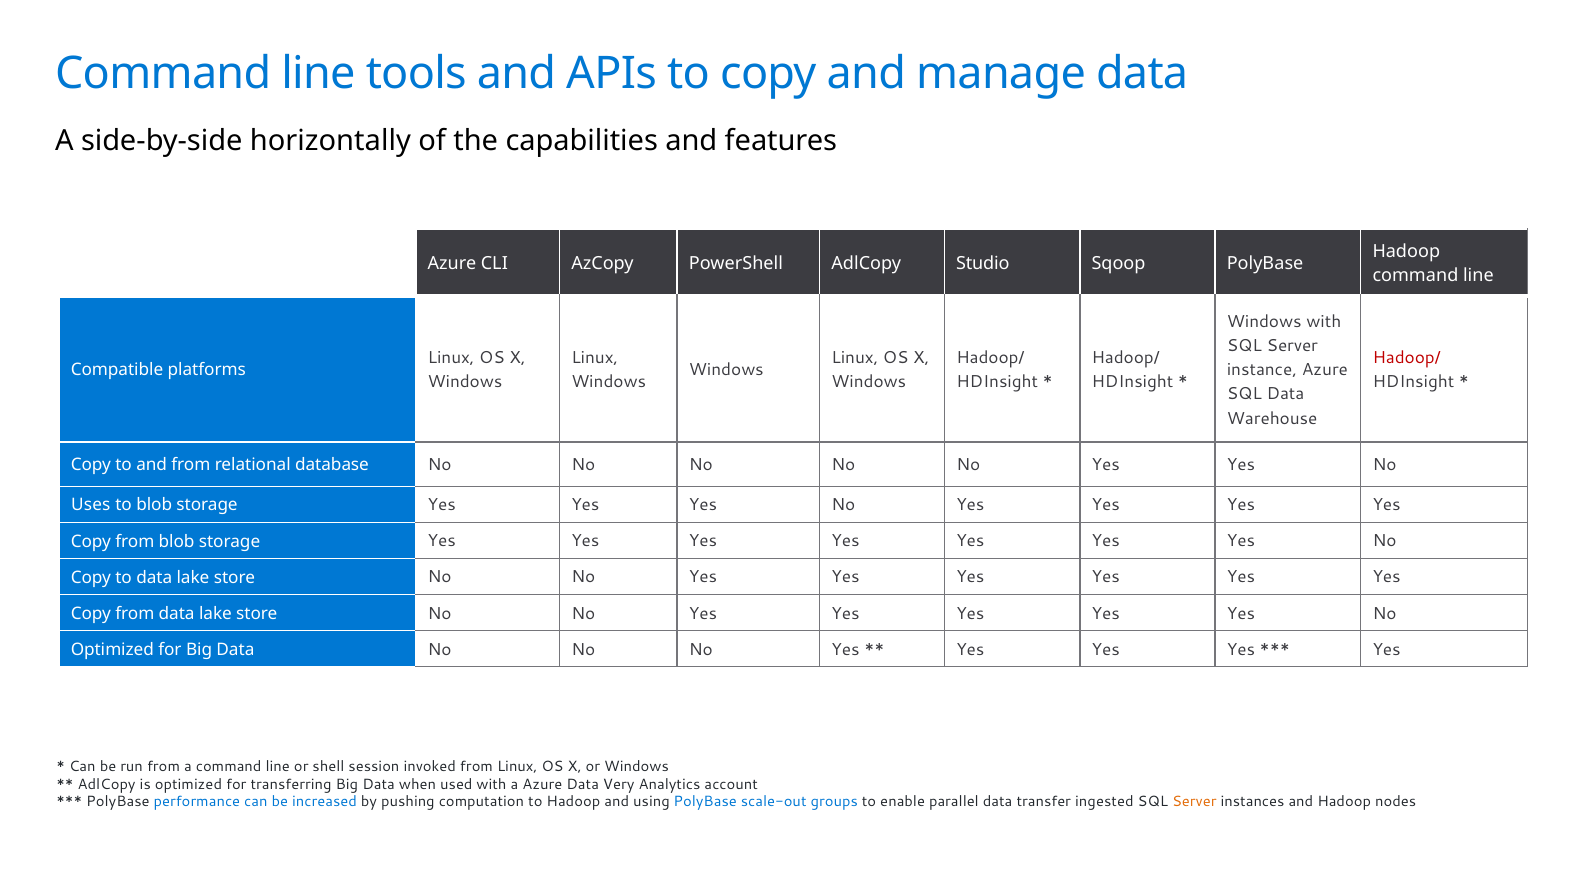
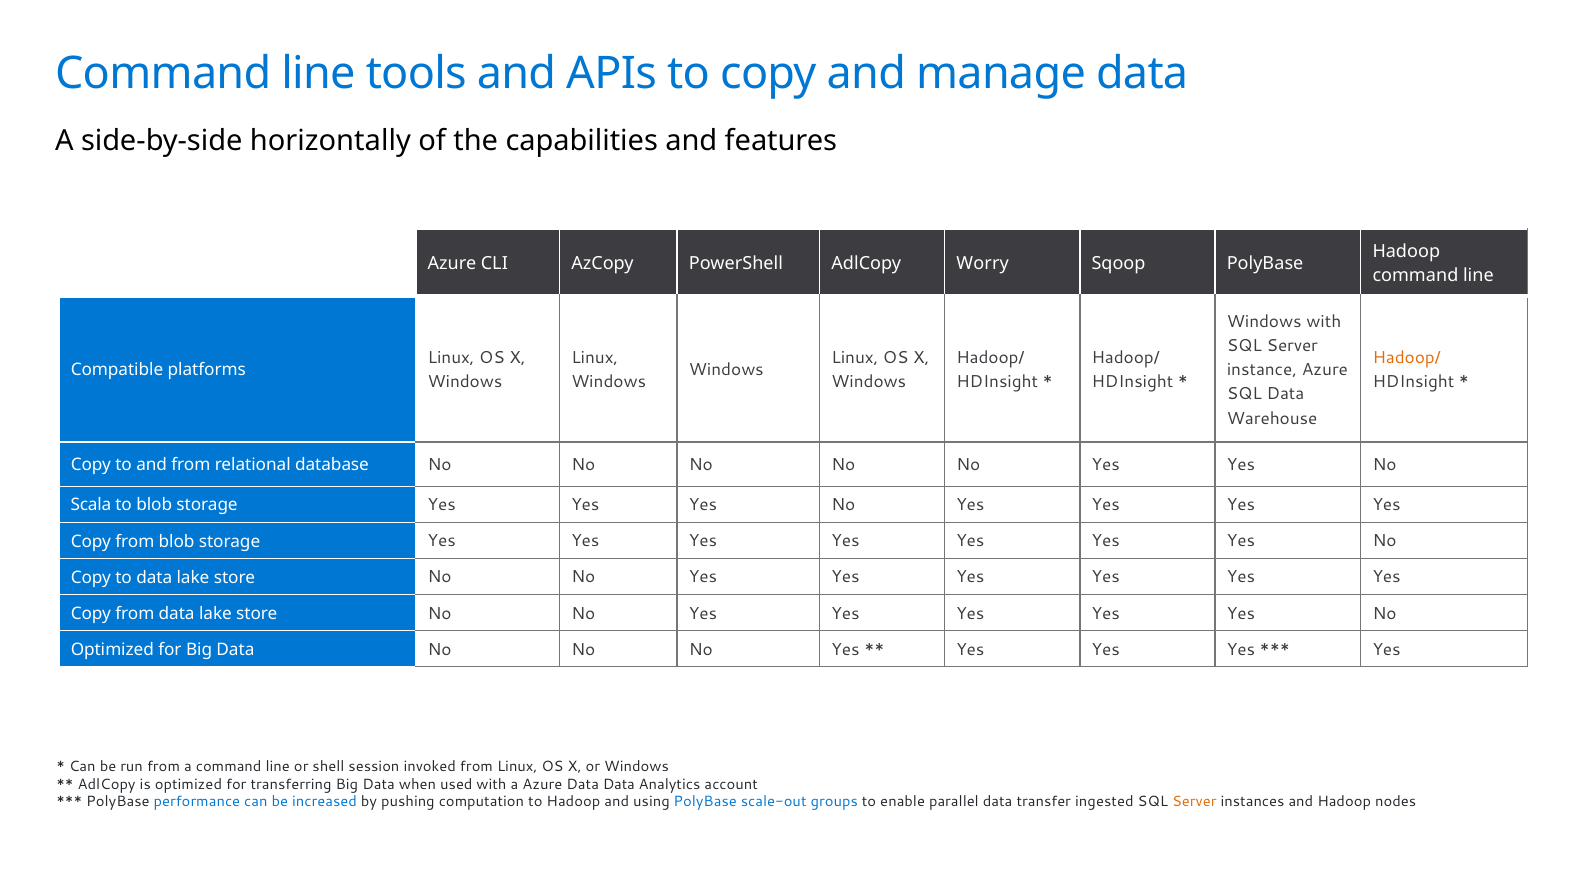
Studio: Studio -> Worry (983, 264)
Hadoop/ colour: red -> orange (1407, 358)
Uses: Uses -> Scala (91, 505)
Data Very: Very -> Data (619, 784)
